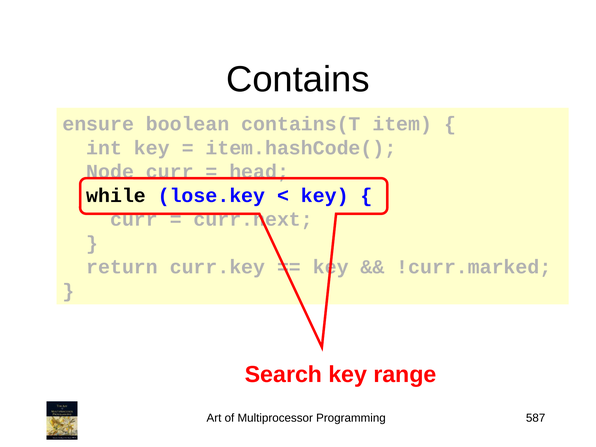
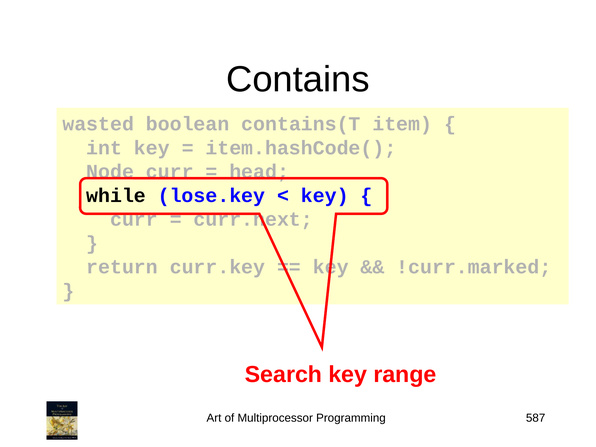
ensure: ensure -> wasted (98, 124)
